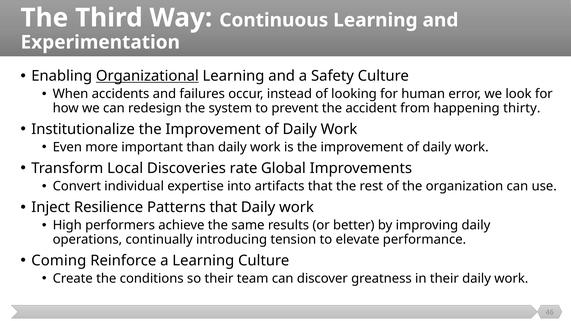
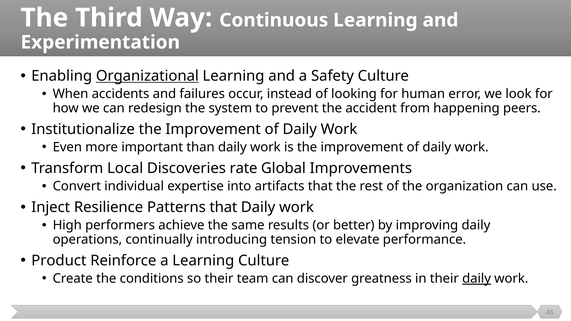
thirty: thirty -> peers (522, 108)
Coming: Coming -> Product (59, 261)
daily underline: none -> present (477, 279)
